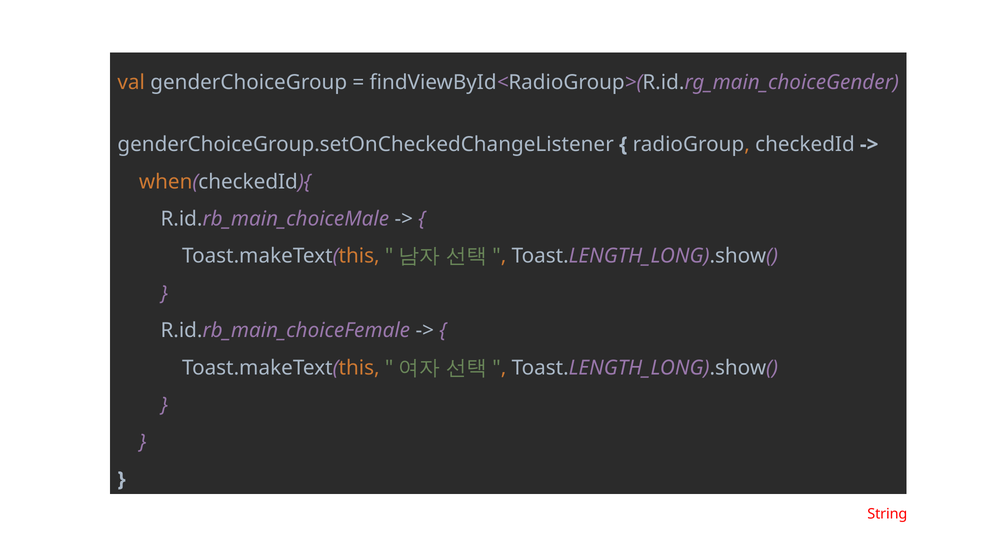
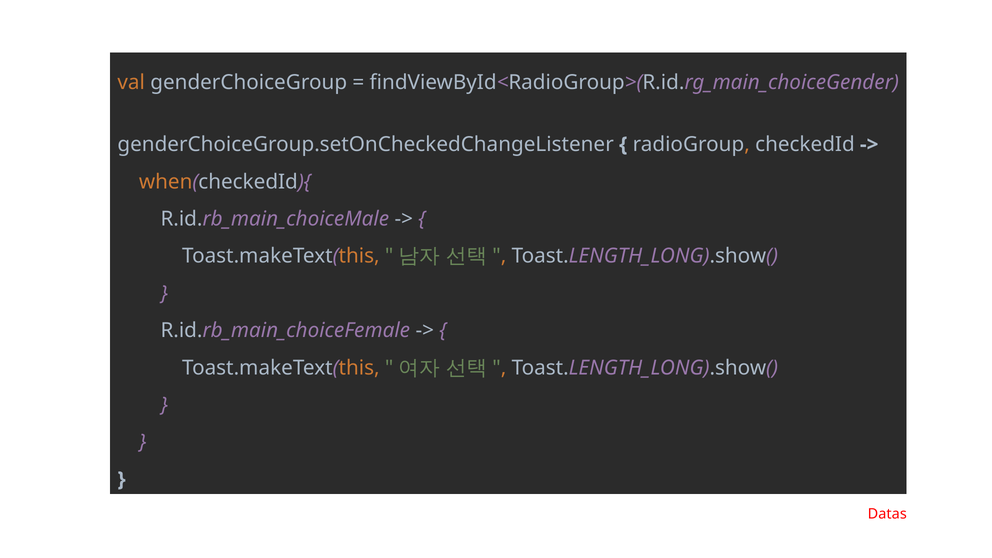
String: String -> Datas (887, 514)
